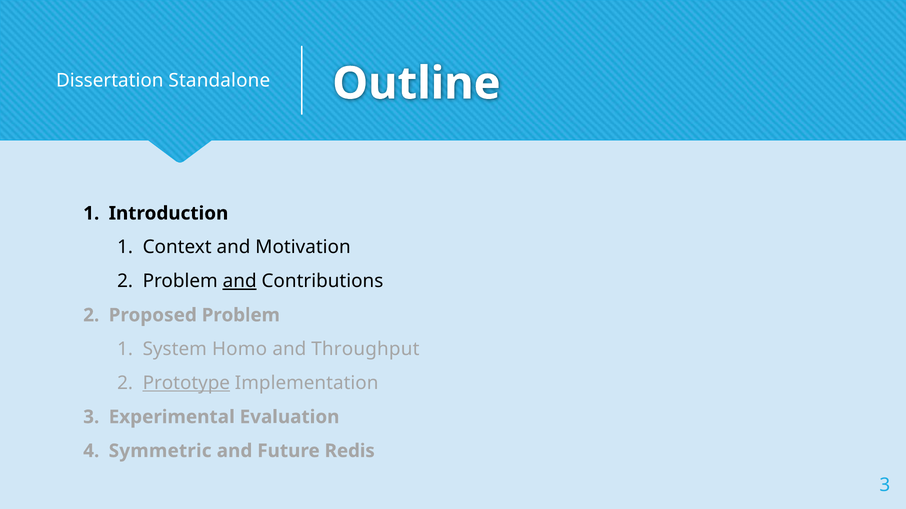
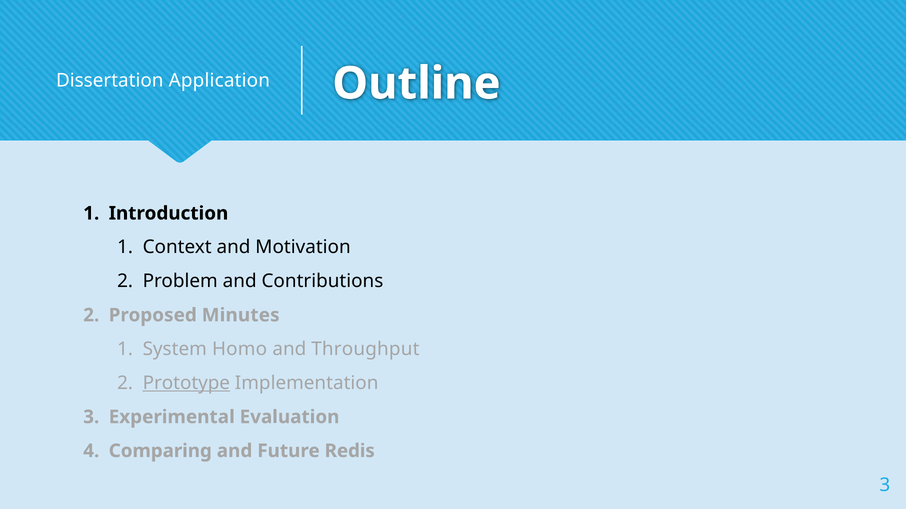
Standalone: Standalone -> Application (219, 80)
and underline: present -> none (240, 282)
Proposed Problem: Problem -> Minutes (241, 316)
Symmetric: Symmetric -> Comparing (160, 451)
